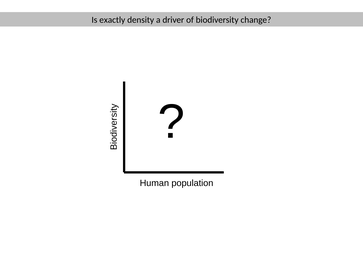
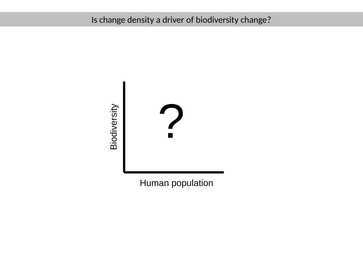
Is exactly: exactly -> change (112, 20)
